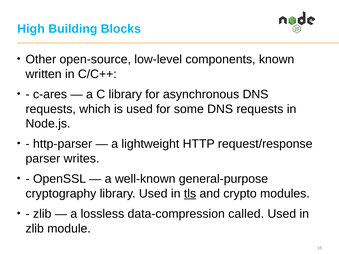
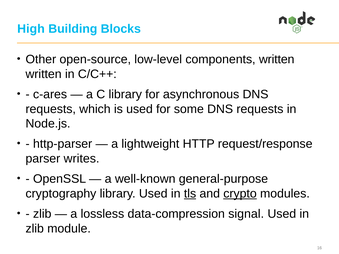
components known: known -> written (277, 59)
crypto underline: none -> present (240, 194)
called: called -> signal (246, 214)
